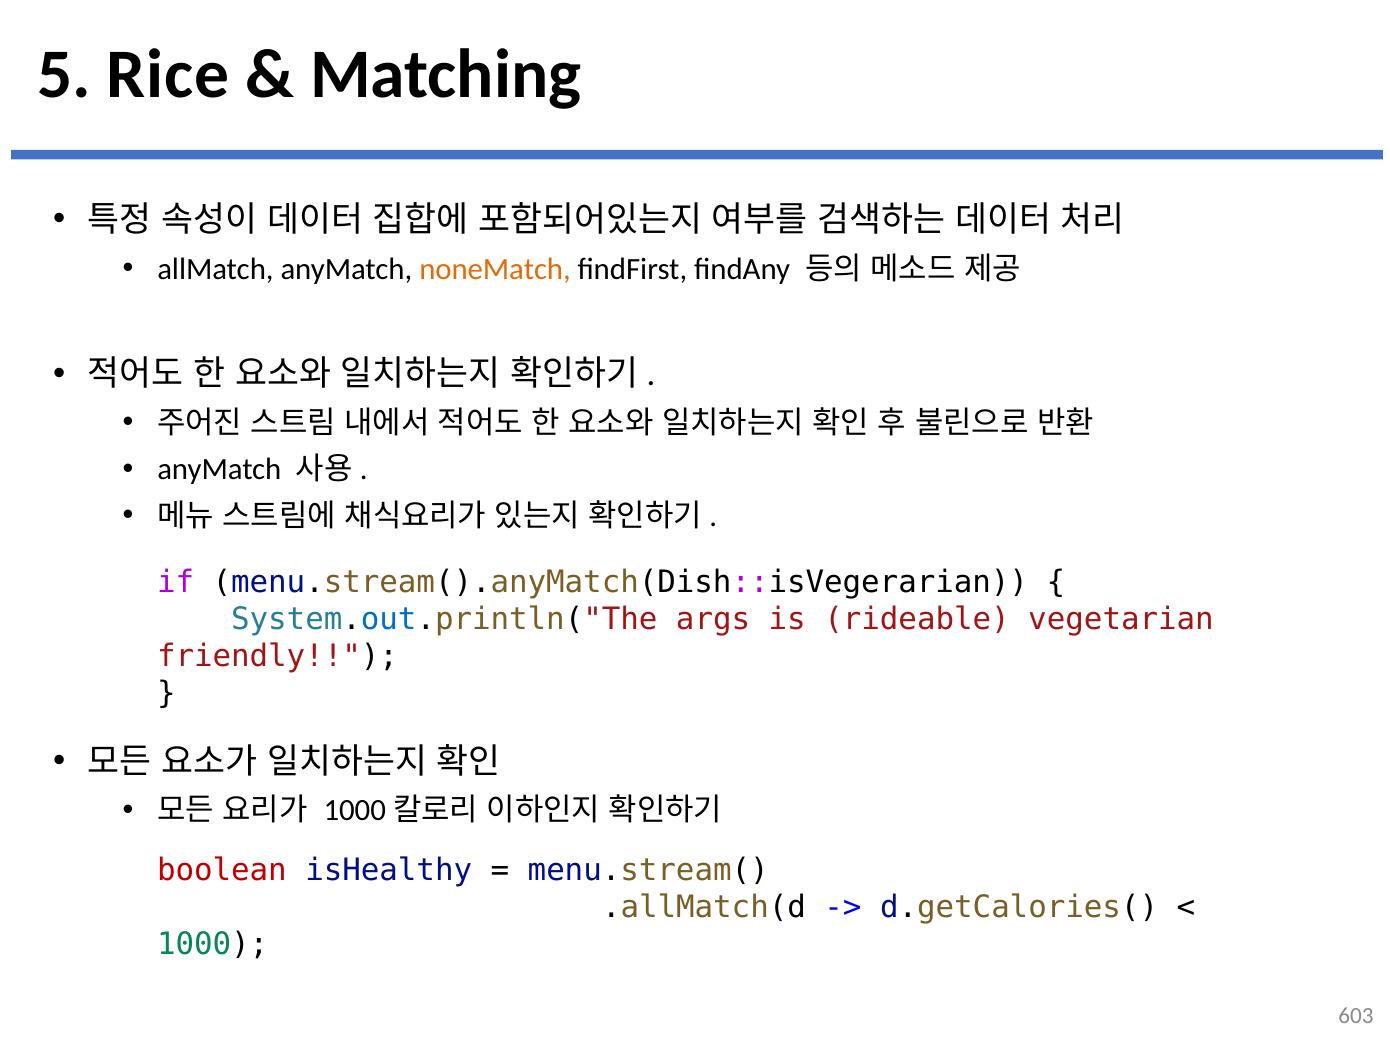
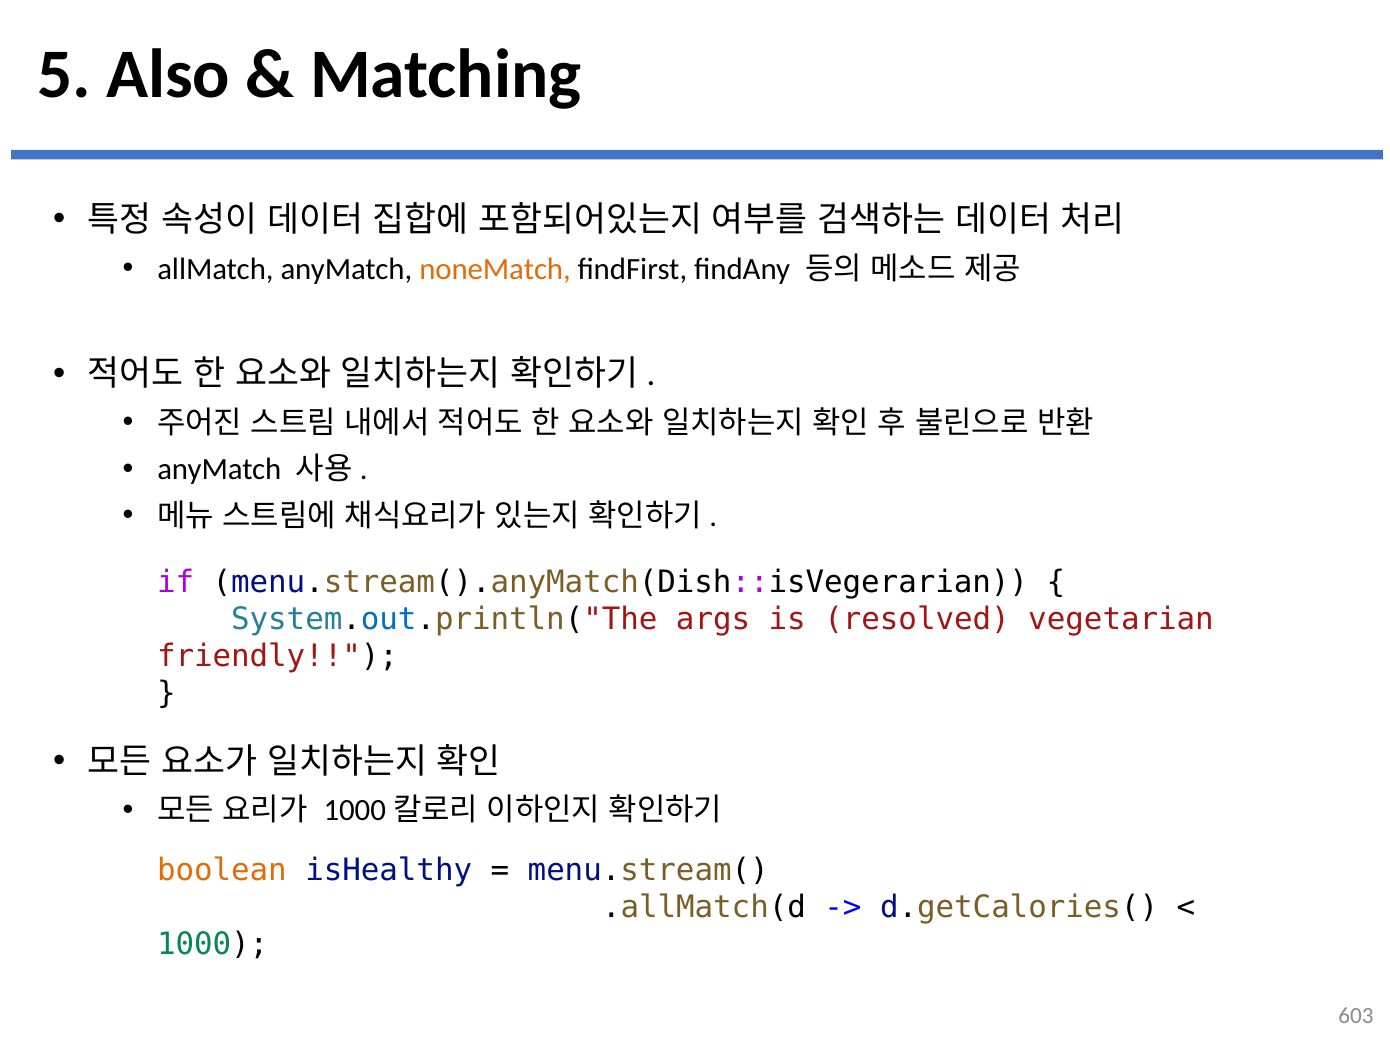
Rice: Rice -> Also (168, 74)
rideable: rideable -> resolved (917, 619)
boolean colour: red -> orange (222, 870)
